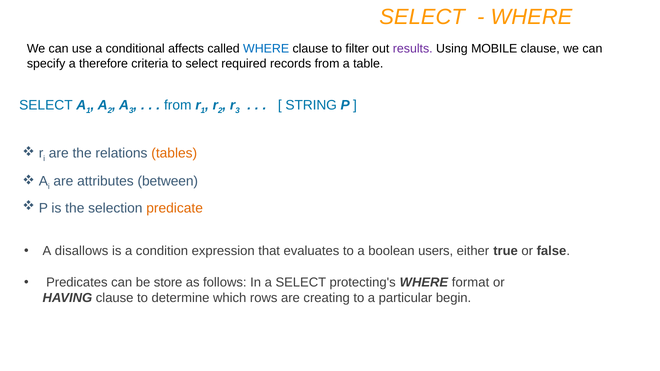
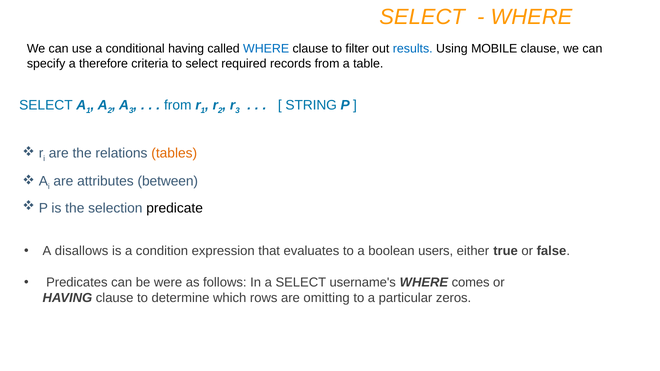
conditional affects: affects -> having (186, 49)
results colour: purple -> blue (413, 49)
predicate colour: orange -> black (175, 208)
store: store -> were (168, 283)
protecting's: protecting's -> username's (363, 283)
format: format -> comes (471, 283)
creating: creating -> omitting (327, 298)
begin: begin -> zeros (454, 298)
